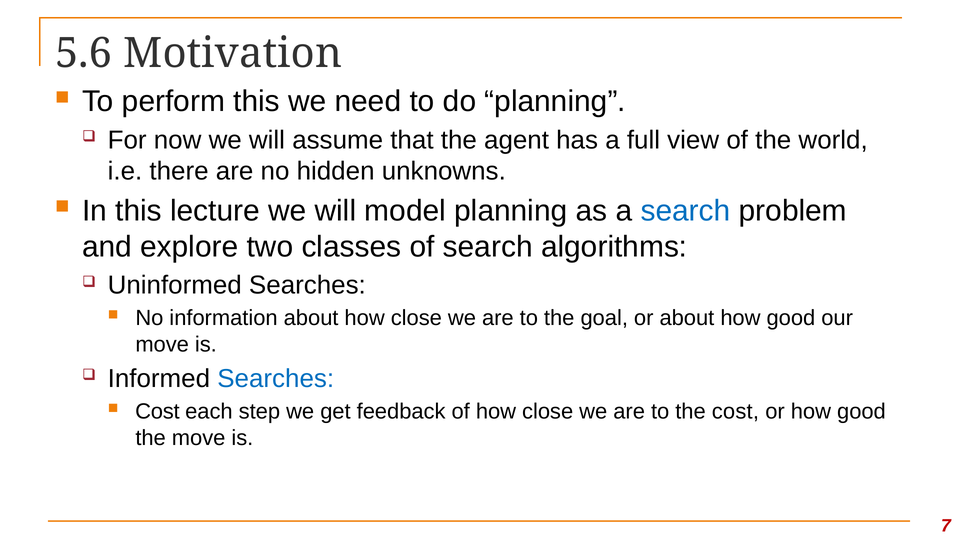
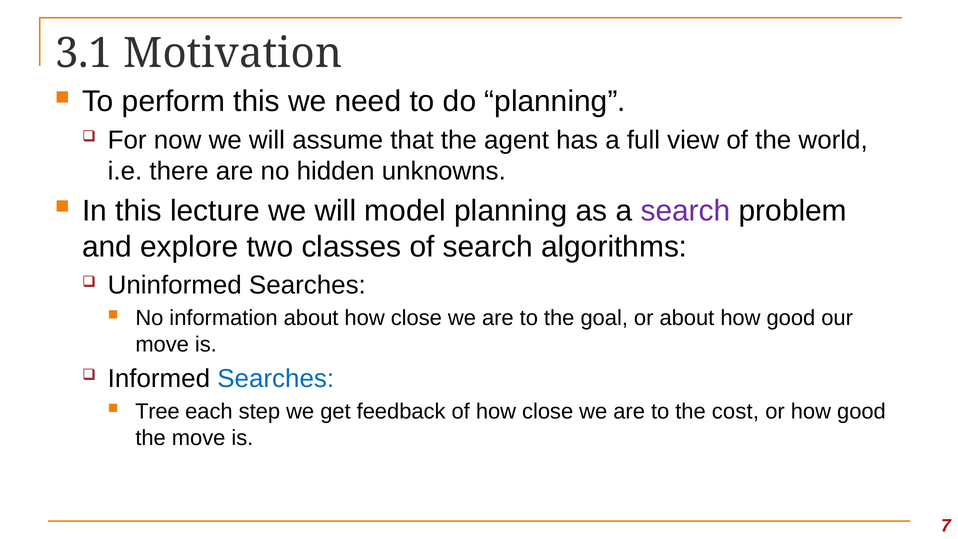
5.6: 5.6 -> 3.1 (84, 54)
search colour: blue -> purple (686, 211)
Cost: Cost -> Tree (157, 411)
